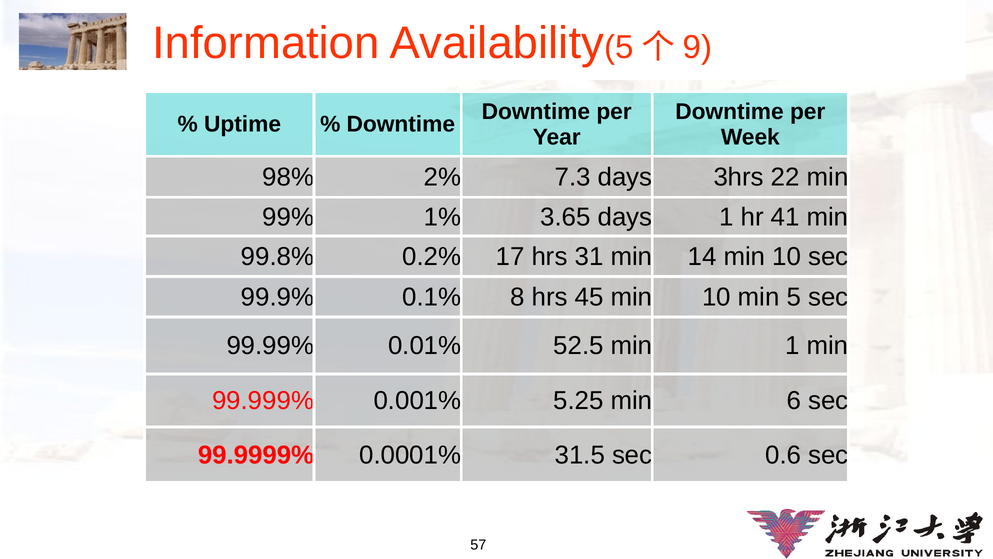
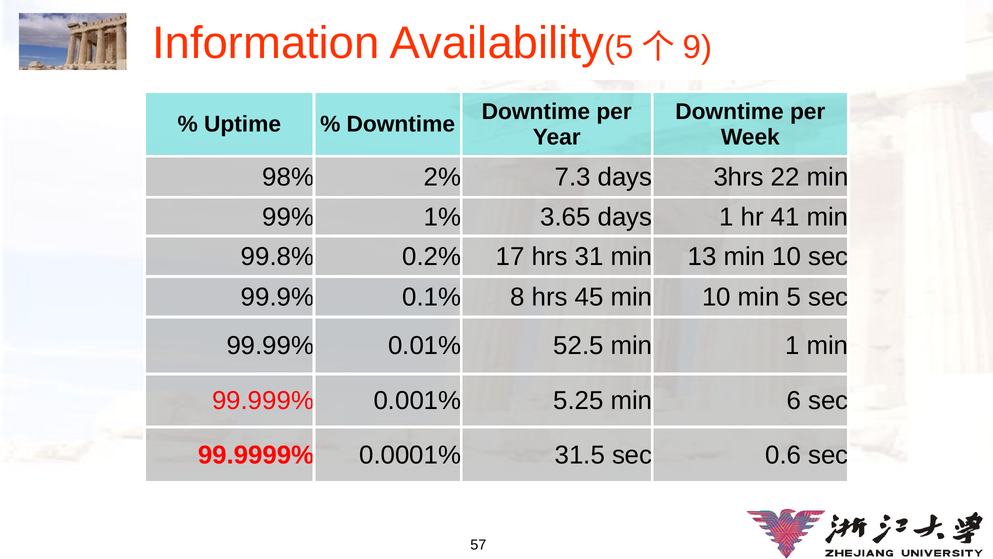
14: 14 -> 13 (702, 256)
